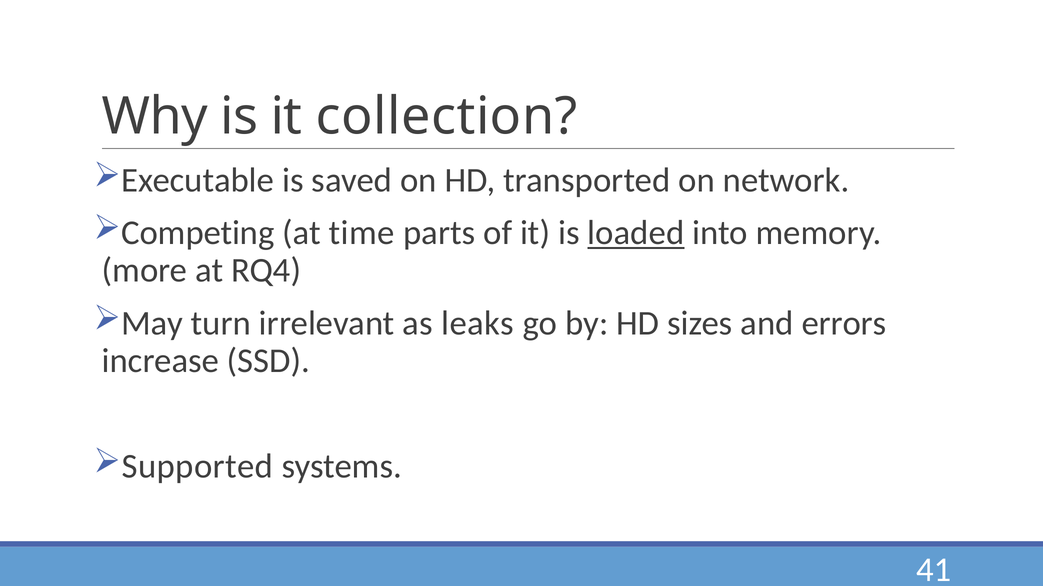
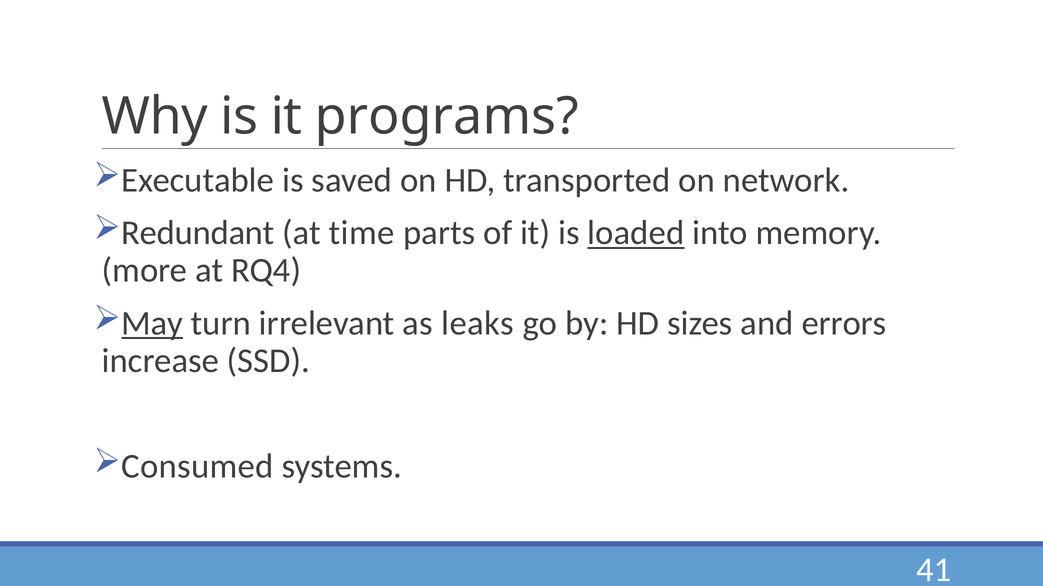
collection: collection -> programs (447, 117)
Competing: Competing -> Redundant (198, 233)
May underline: none -> present (152, 324)
Supported: Supported -> Consumed (198, 467)
